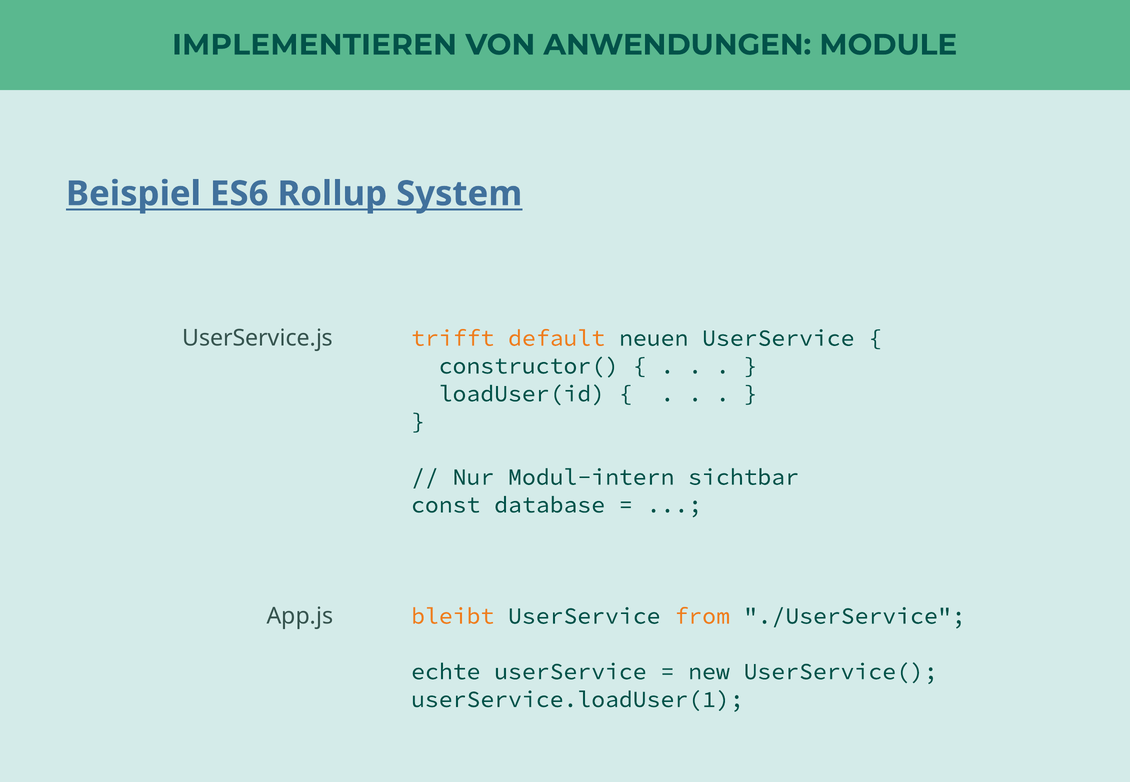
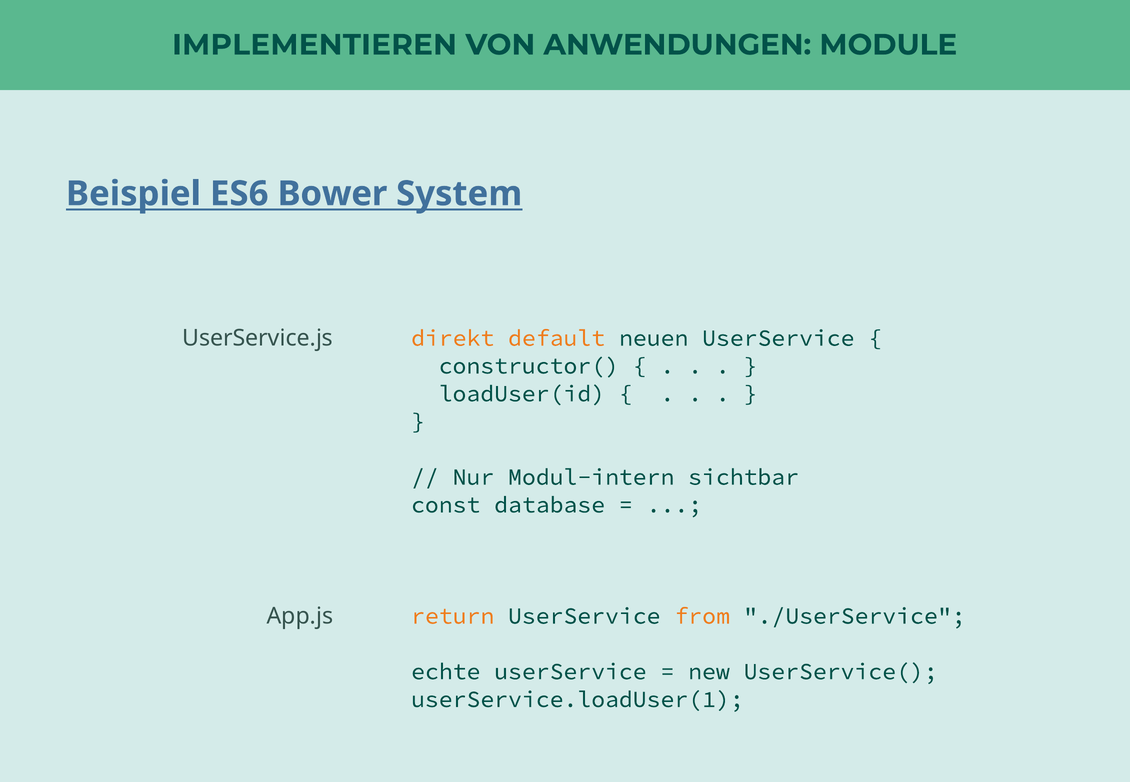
Rollup: Rollup -> Bower (332, 194)
trifft: trifft -> direkt (453, 338)
bleibt: bleibt -> return (453, 616)
